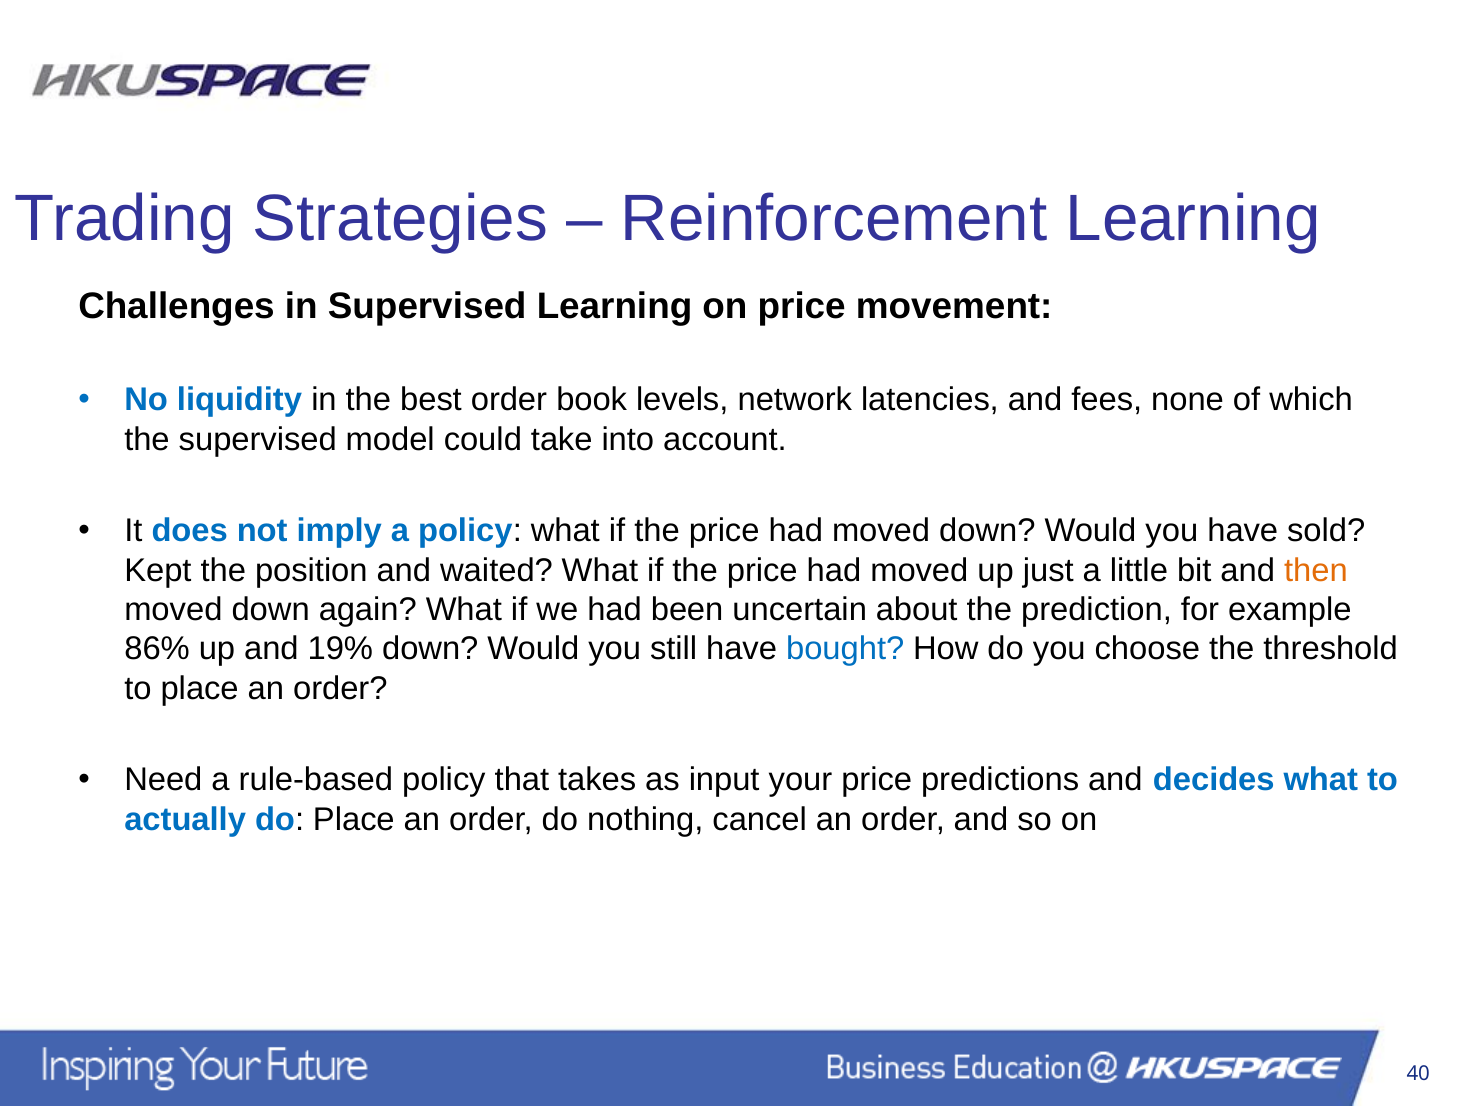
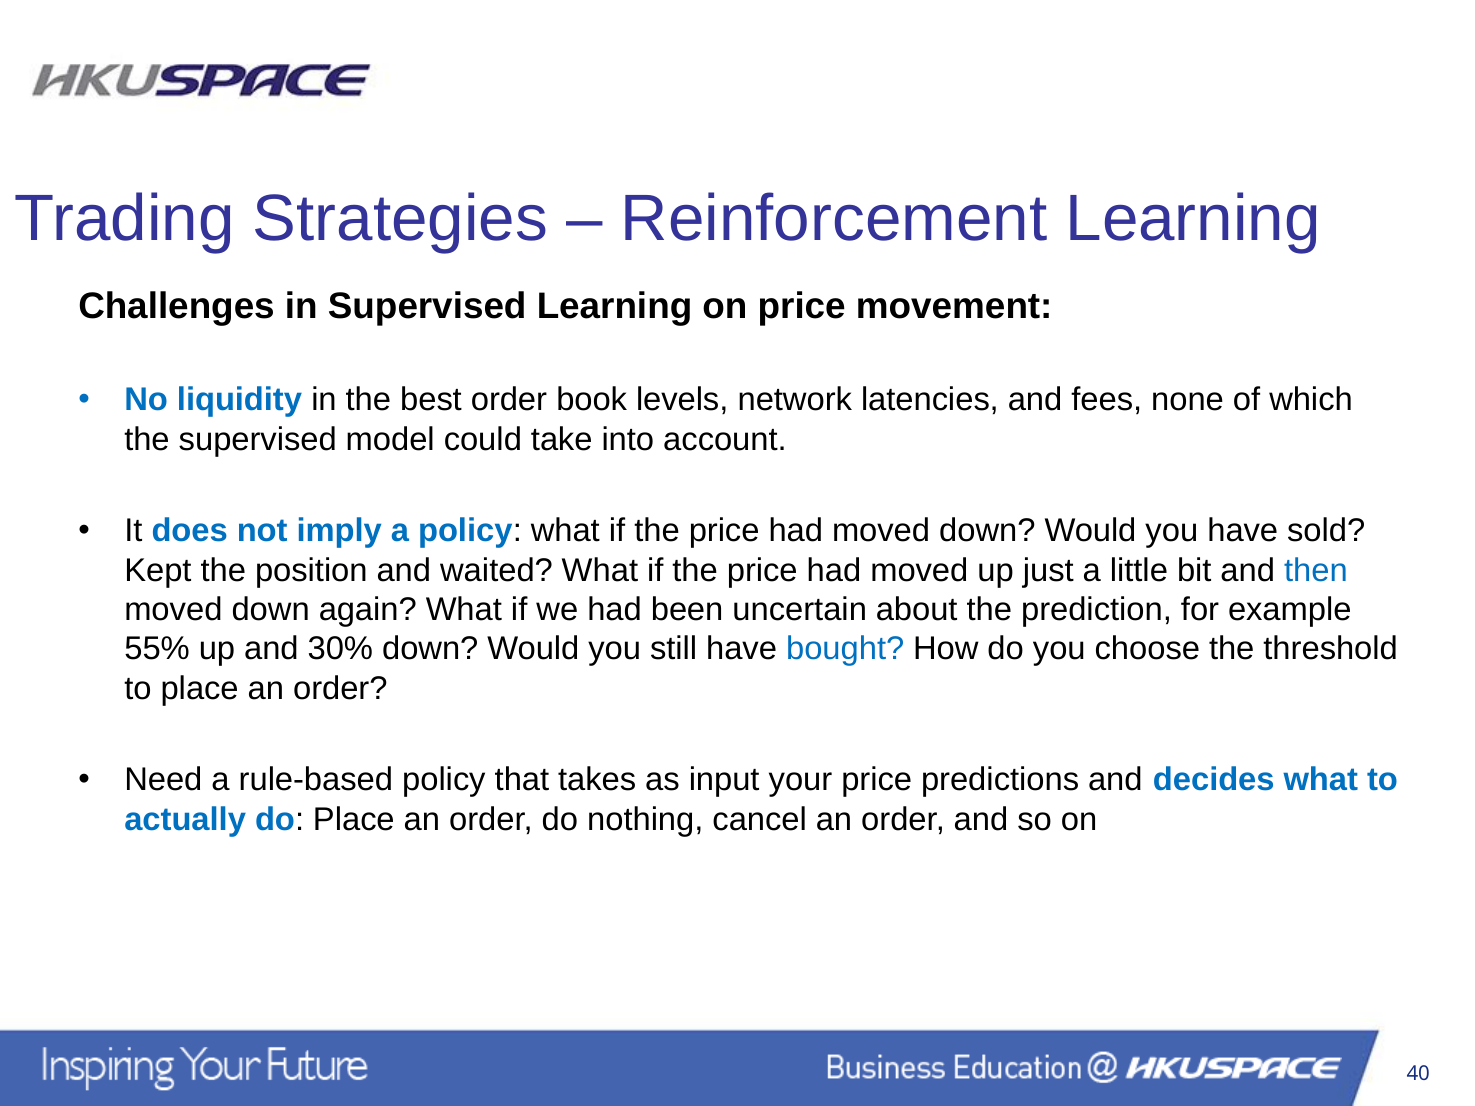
then colour: orange -> blue (1316, 571)
86%: 86% -> 55% (157, 649)
19%: 19% -> 30% (340, 649)
